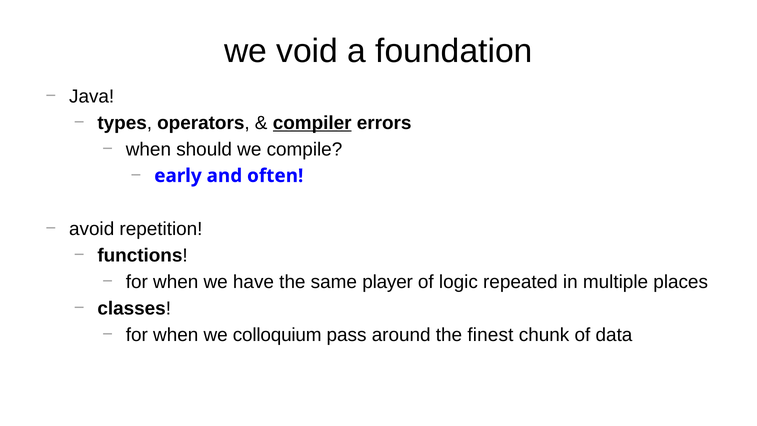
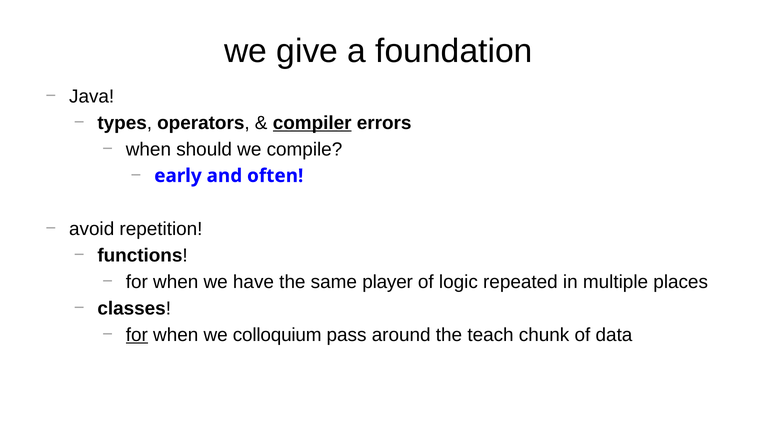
void: void -> give (307, 51)
for underline: none -> present (137, 335)
finest: finest -> teach (491, 335)
